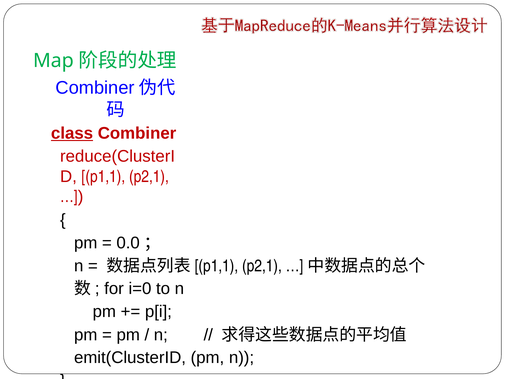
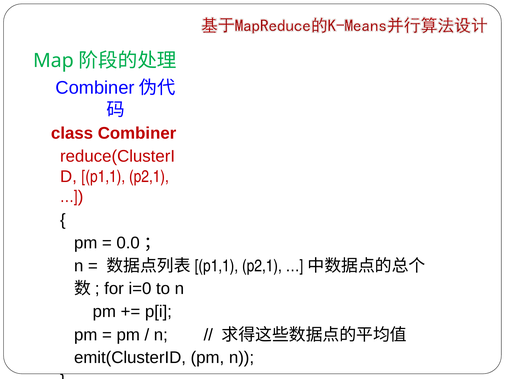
class underline: present -> none (72, 133)
